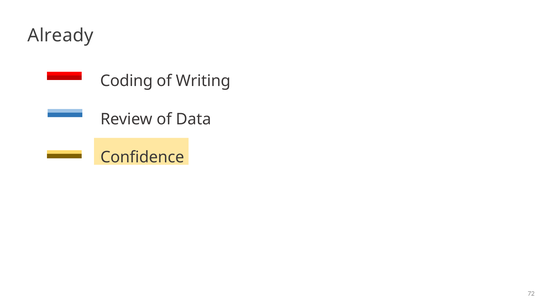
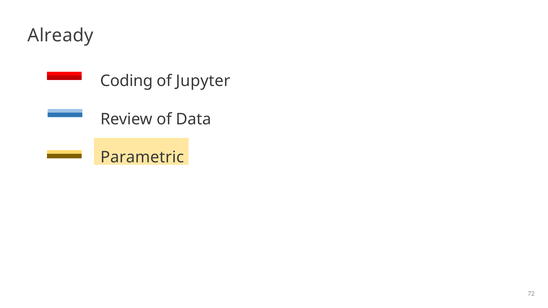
Writing: Writing -> Jupyter (203, 81)
Confidence: Confidence -> Parametric (142, 157)
